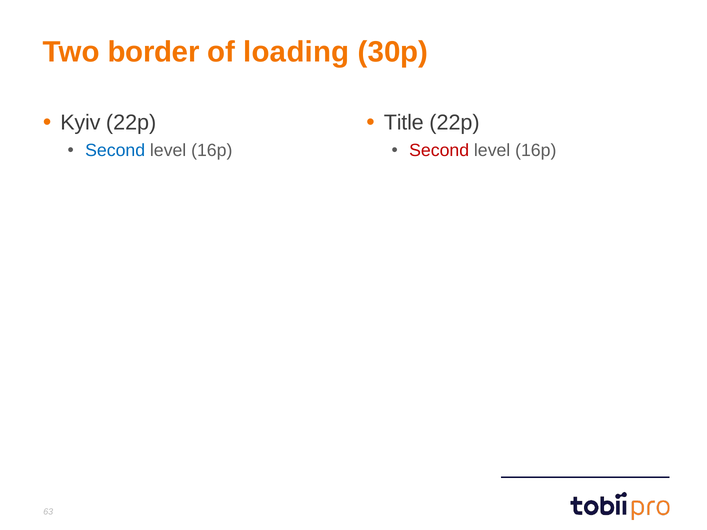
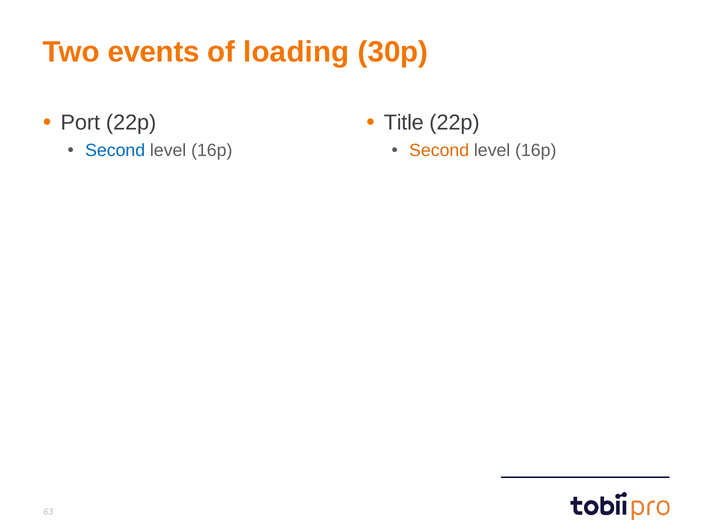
border: border -> events (154, 52)
Kyiv: Kyiv -> Port (80, 122)
Second colour: red -> orange (439, 151)
